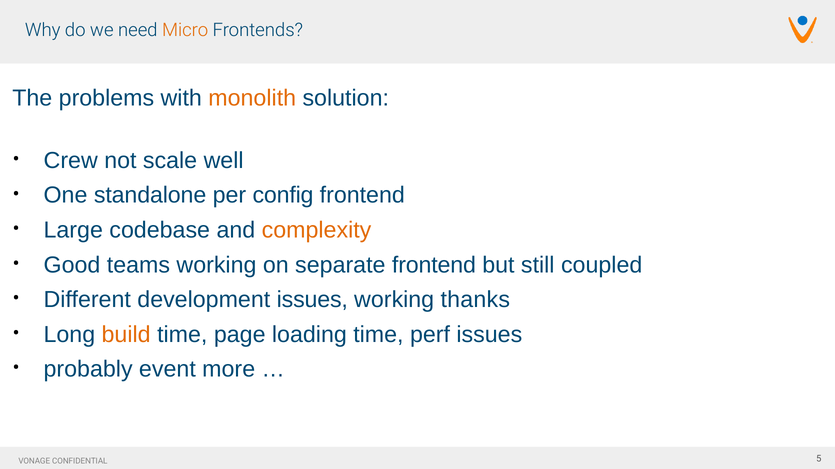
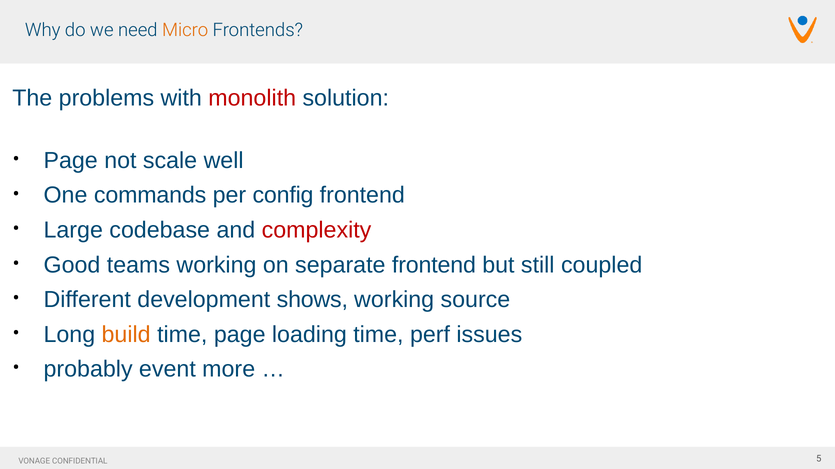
monolith colour: orange -> red (252, 98)
Crew: Crew -> Page (71, 161)
standalone: standalone -> commands (150, 196)
complexity colour: orange -> red (317, 230)
development issues: issues -> shows (312, 300)
thanks: thanks -> source (475, 300)
